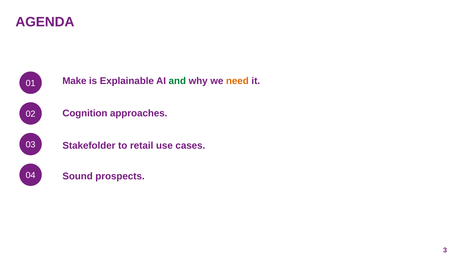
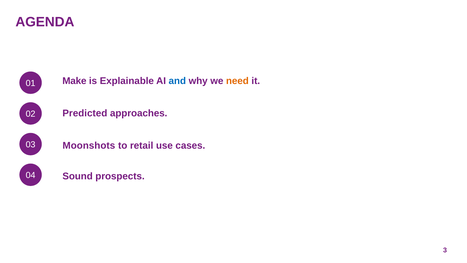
and colour: green -> blue (177, 81)
Cognition: Cognition -> Predicted (85, 113)
Stakefolder: Stakefolder -> Moonshots (89, 145)
